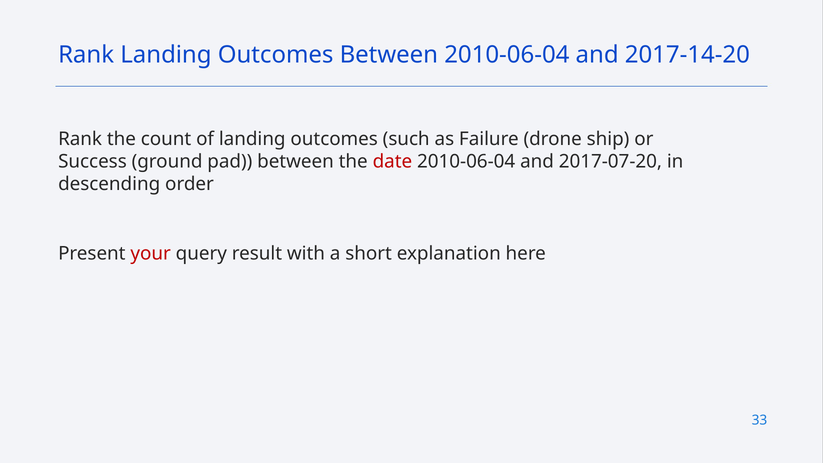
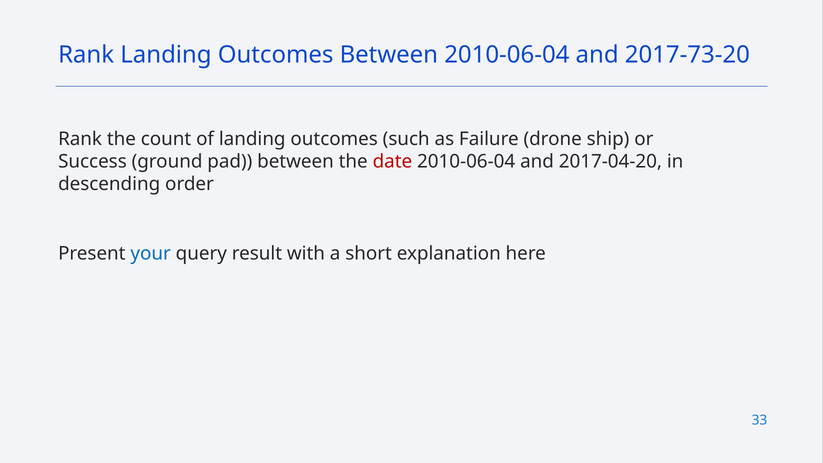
2017-14-20: 2017-14-20 -> 2017-73-20 (687, 55)
2017-07-20: 2017-07-20 -> 2017-04-20 (610, 162)
your colour: red -> blue (151, 253)
